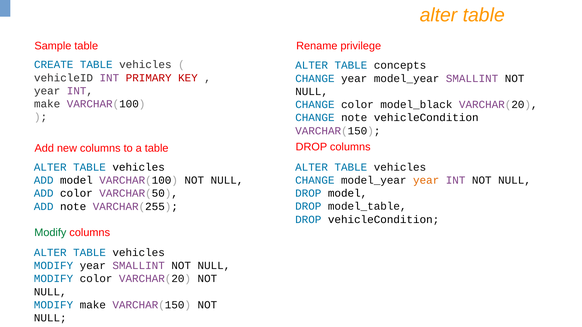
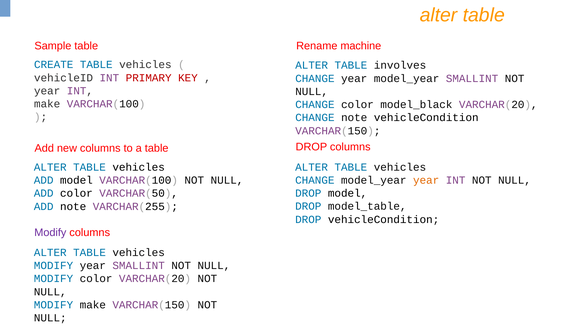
privilege: privilege -> machine (361, 46)
concepts: concepts -> involves (400, 65)
Modify colour: green -> purple (50, 233)
